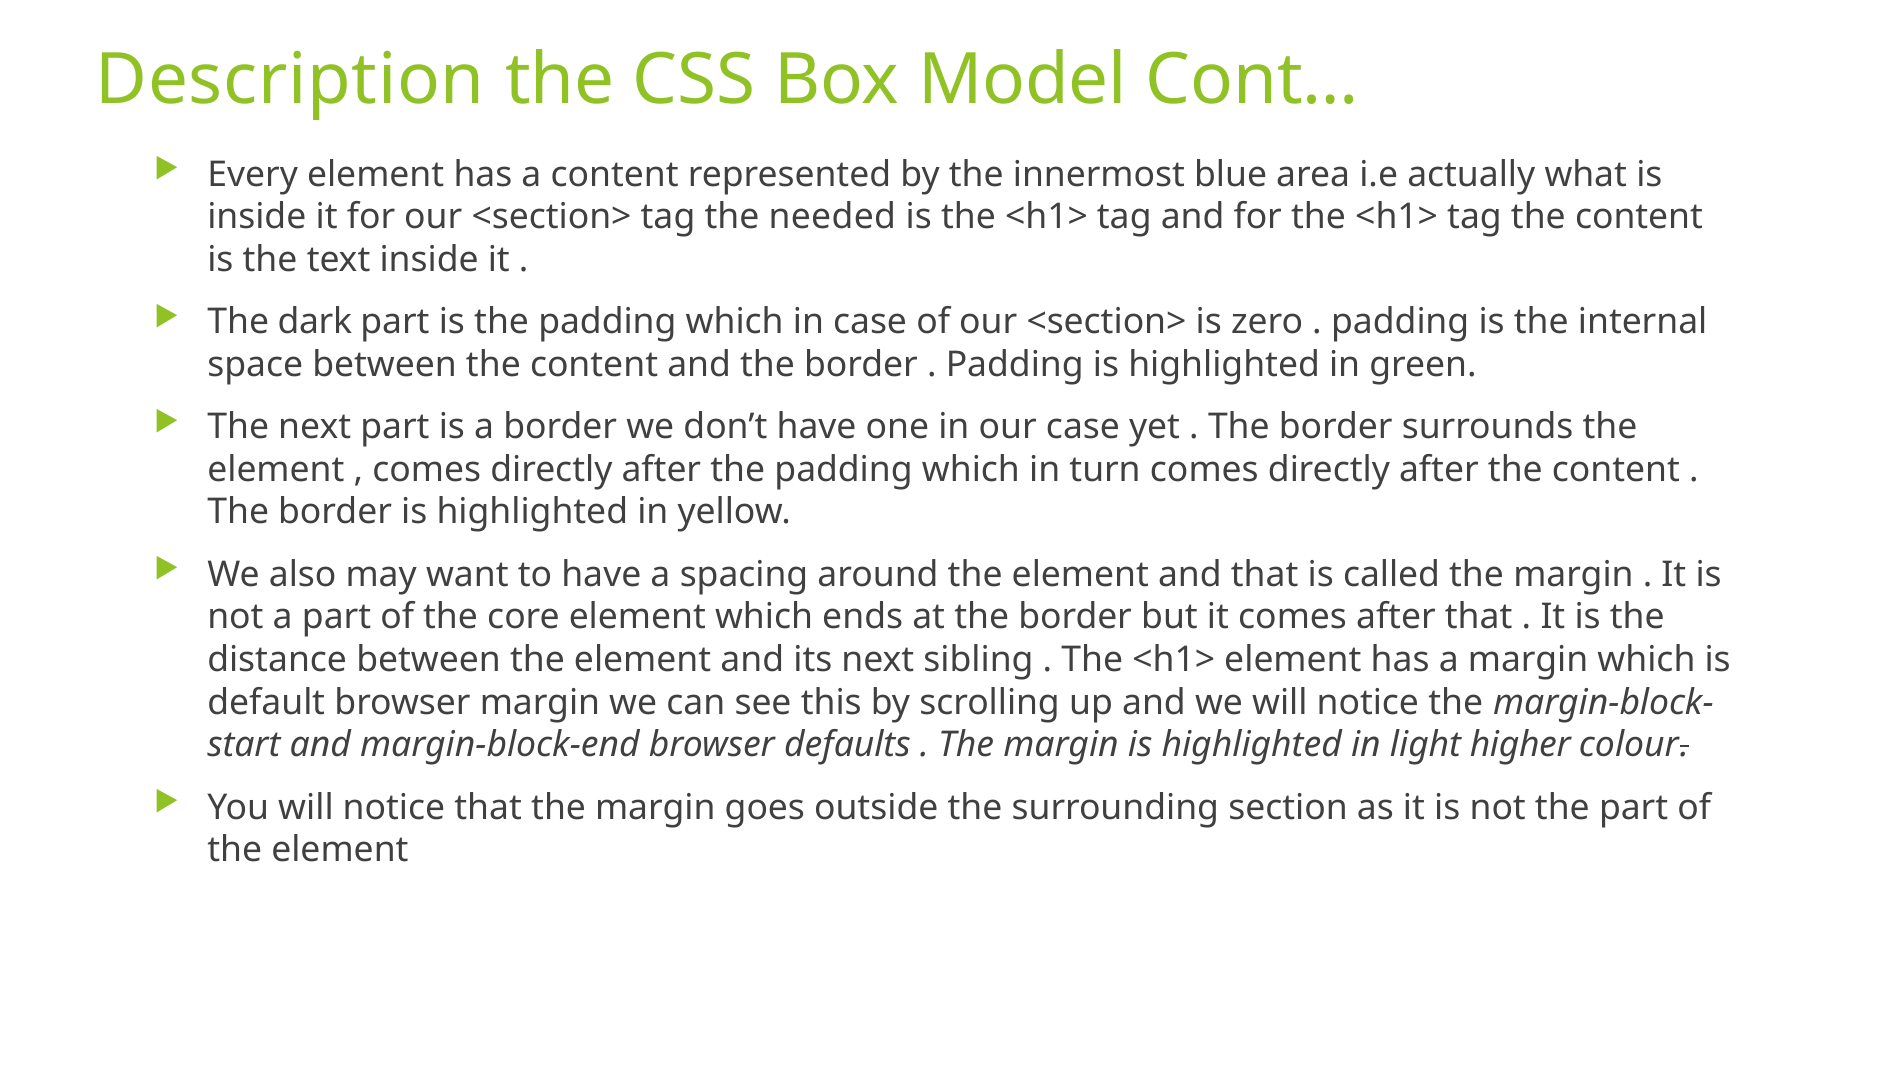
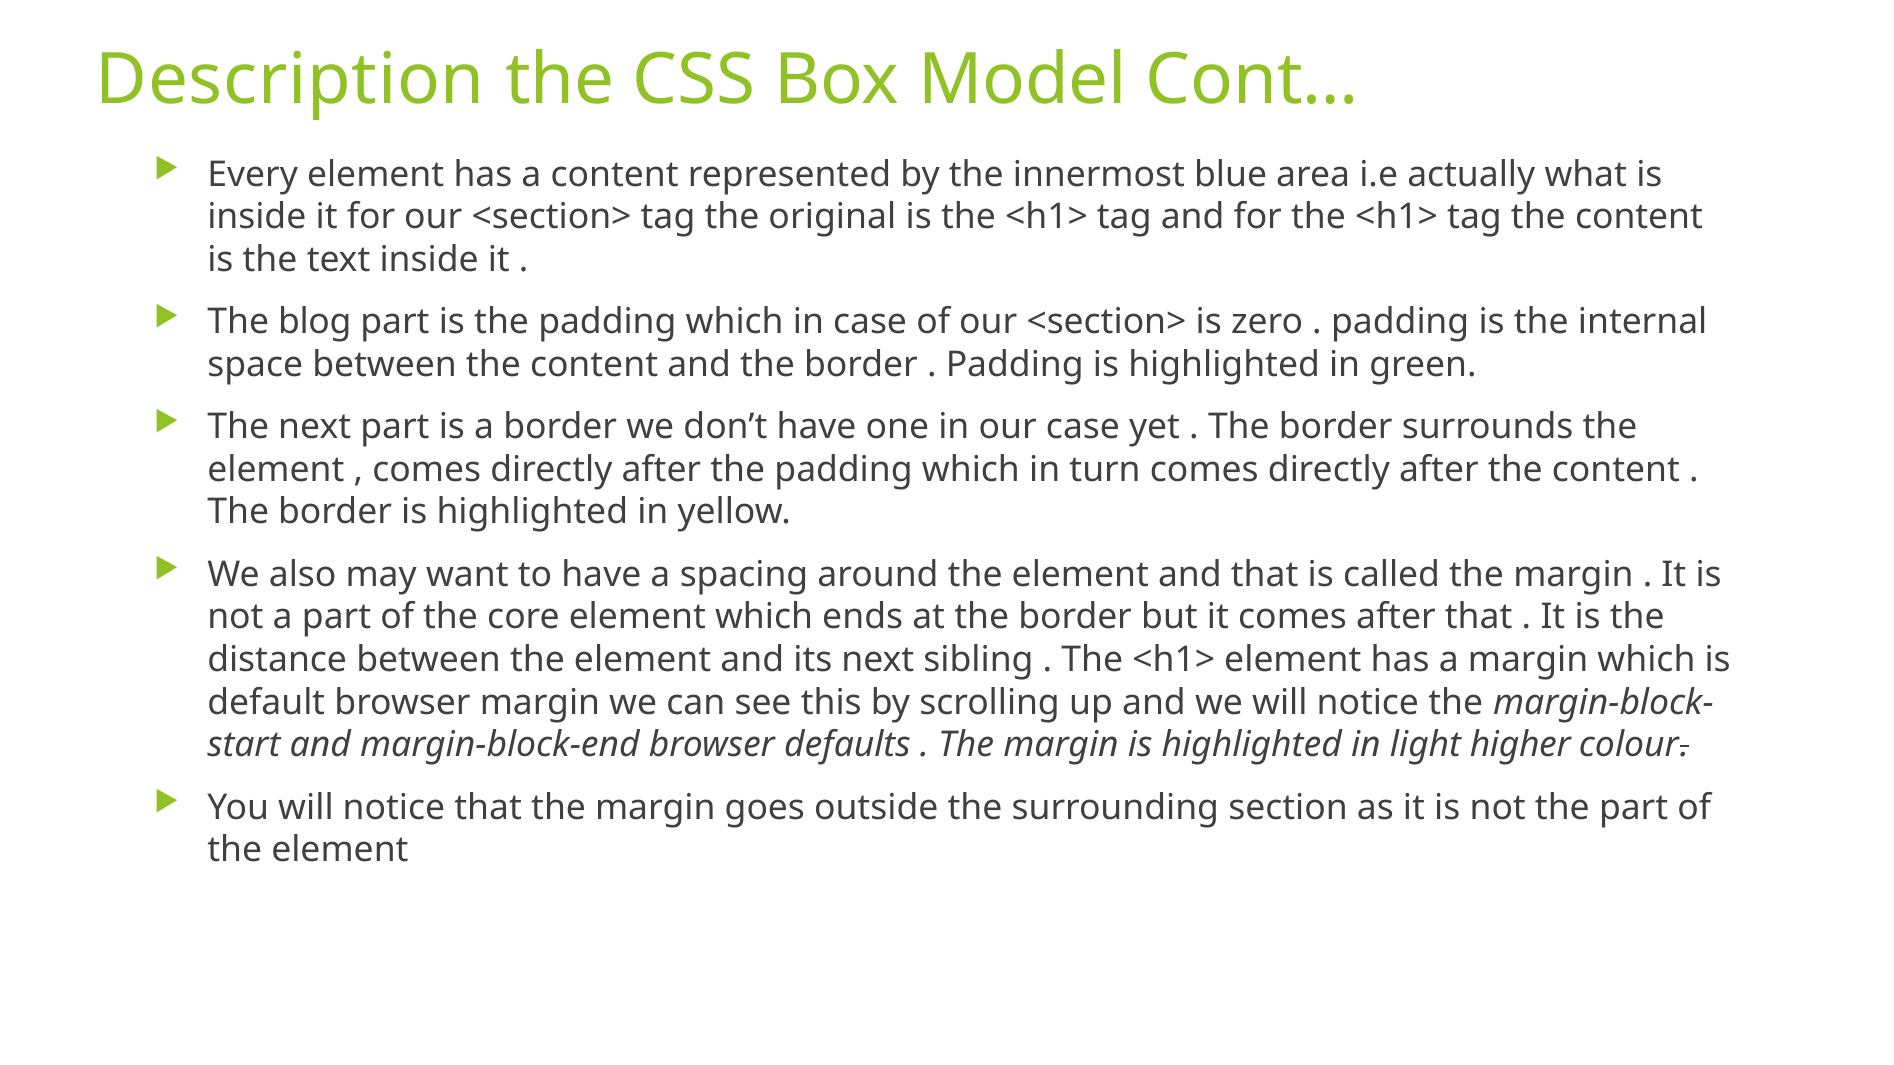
needed: needed -> original (832, 217)
dark: dark -> blog (315, 322)
